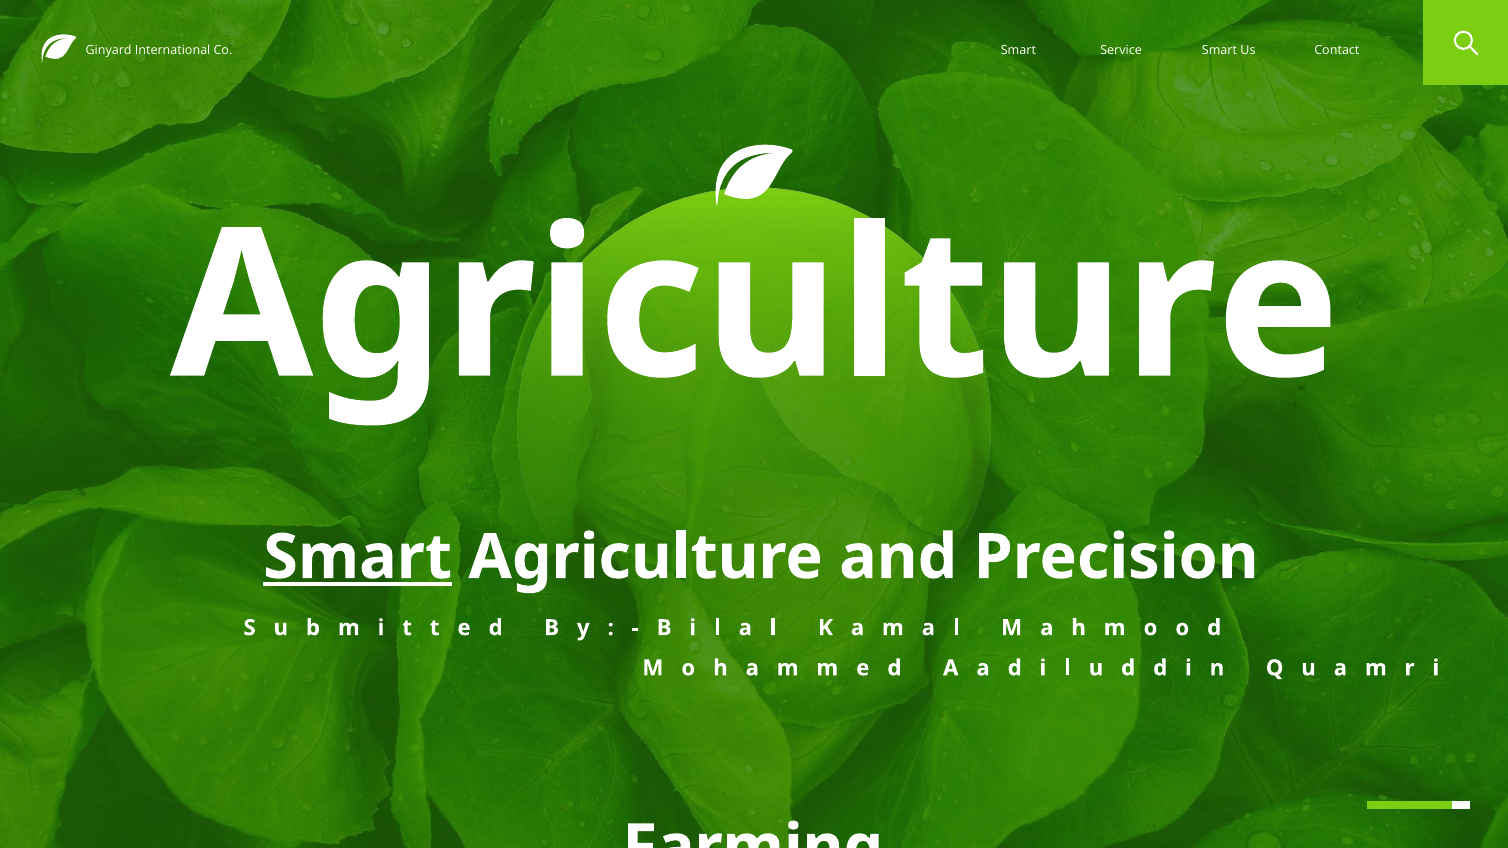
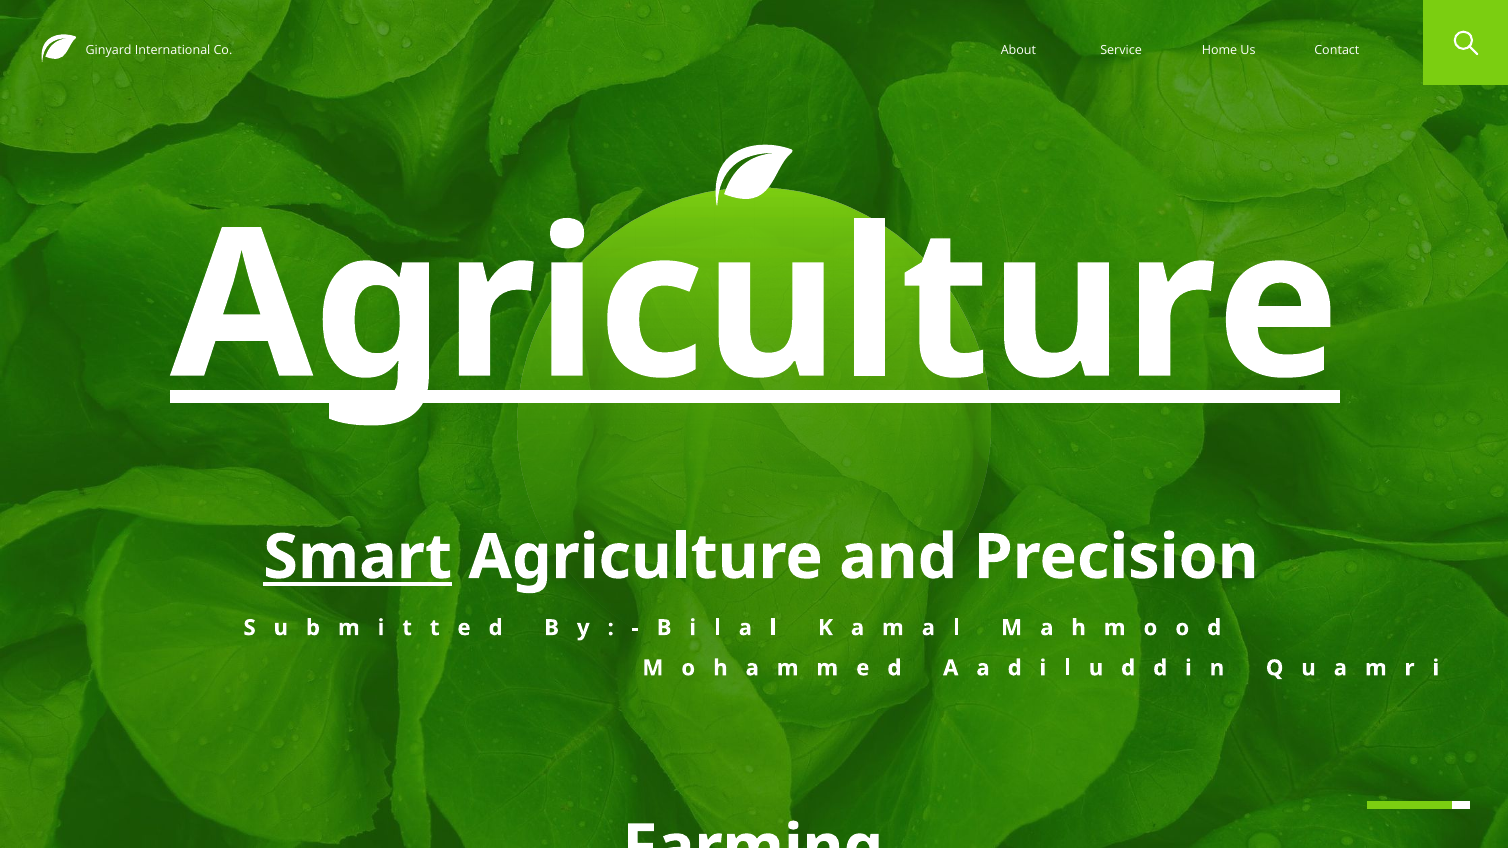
Smart: Smart -> About (1018, 51)
Smart: Smart -> Home (1219, 51)
Agriculture underline: none -> present (755, 307)
